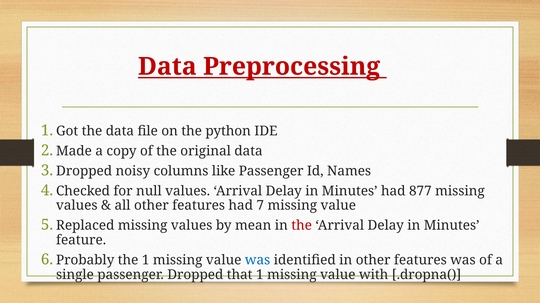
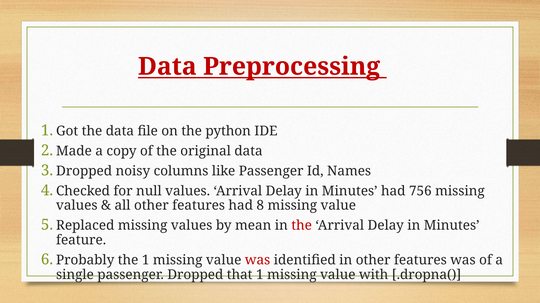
877: 877 -> 756 (420, 191)
7: 7 -> 8 (260, 206)
was colour: blue -> red (258, 261)
